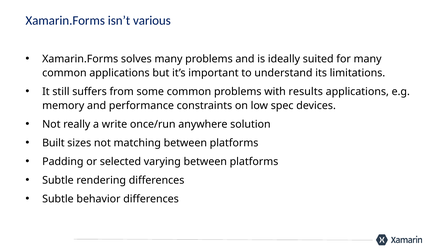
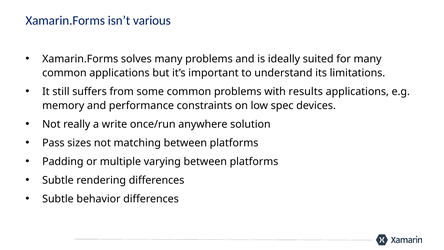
Built: Built -> Pass (53, 143)
selected: selected -> multiple (120, 161)
